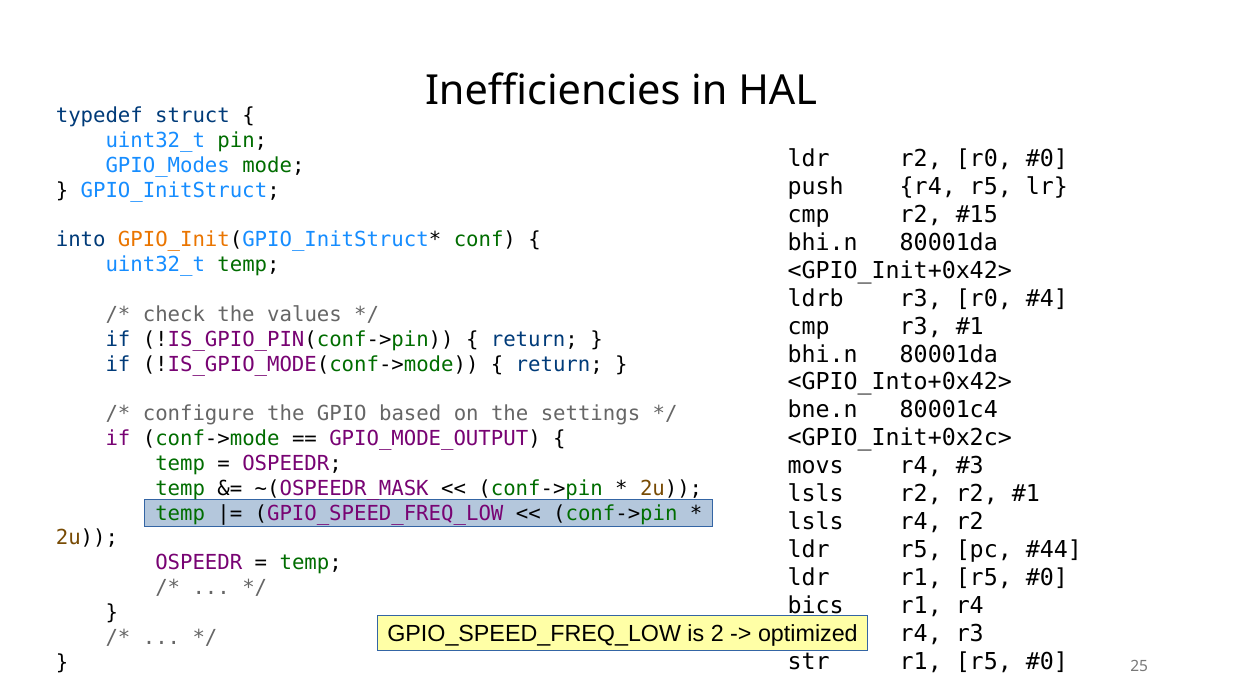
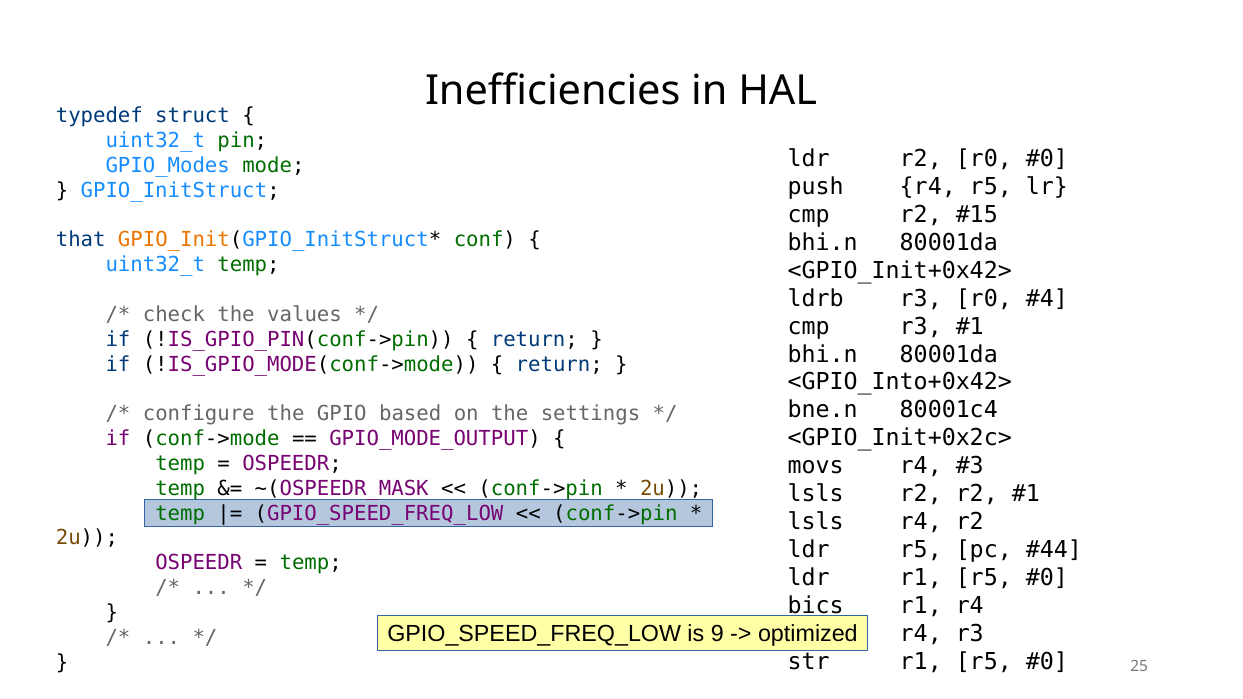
into: into -> that (81, 240)
2: 2 -> 9 (717, 634)
